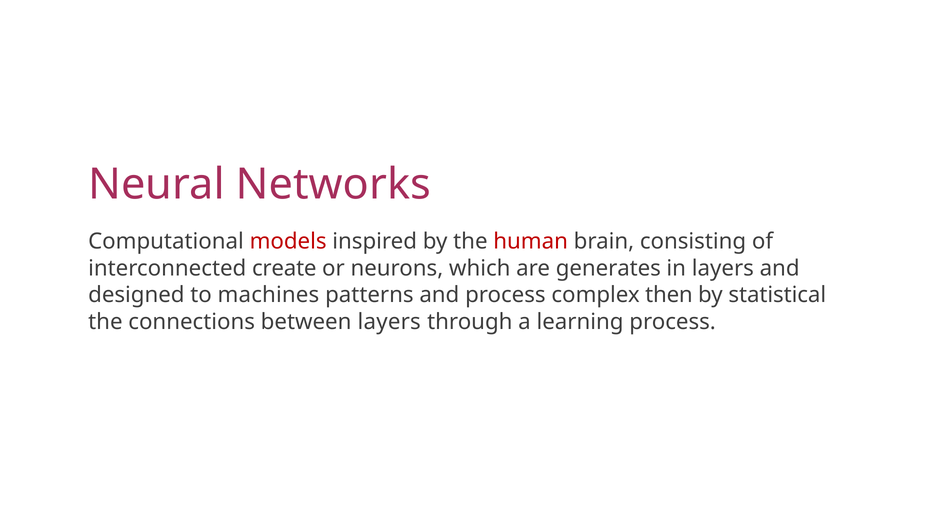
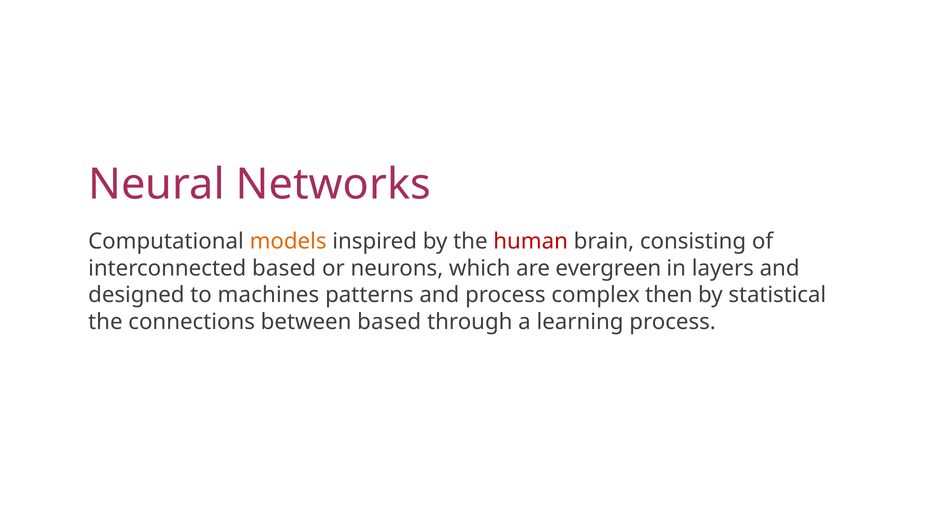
models colour: red -> orange (288, 242)
interconnected create: create -> based (284, 269)
generates: generates -> evergreen (608, 269)
between layers: layers -> based (389, 322)
